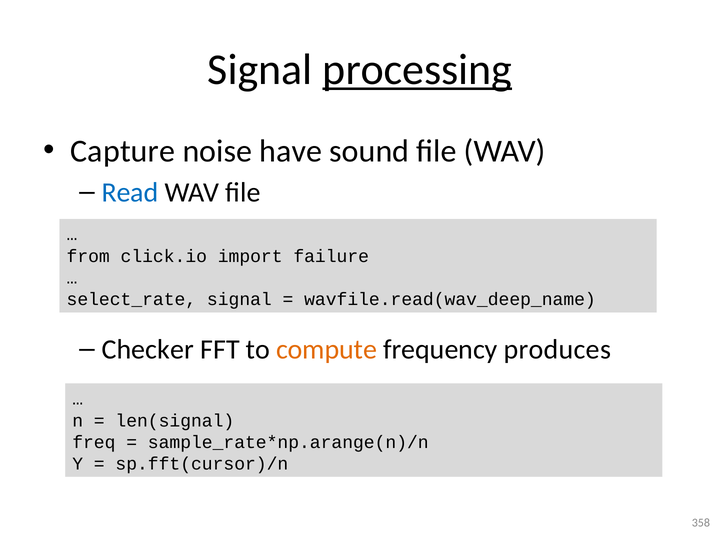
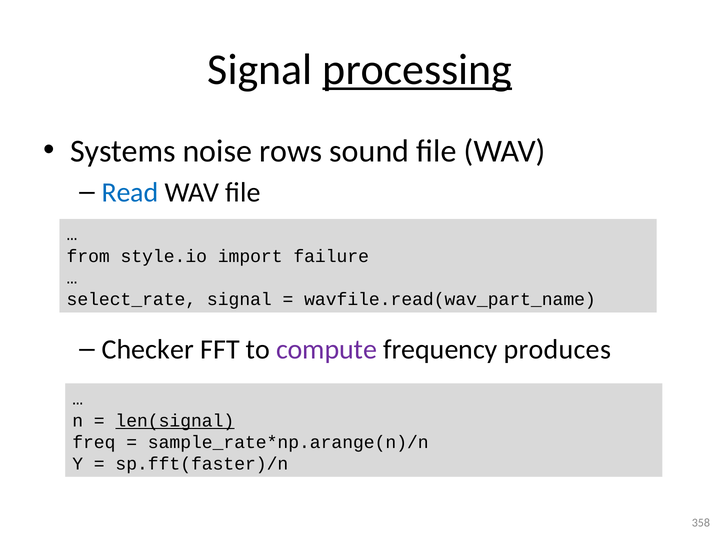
Capture: Capture -> Systems (123, 151)
have: have -> rows (291, 151)
click.io: click.io -> style.io (164, 256)
wavfile.read(wav_deep_name: wavfile.read(wav_deep_name -> wavfile.read(wav_part_name (450, 299)
compute colour: orange -> purple (327, 349)
len(signal underline: none -> present (175, 421)
sp.fft(cursor)/n: sp.fft(cursor)/n -> sp.fft(faster)/n (202, 464)
